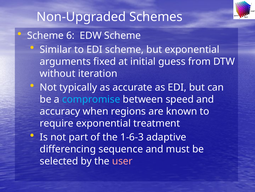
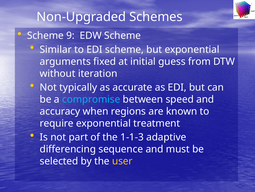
6: 6 -> 9 (70, 36)
1-6-3: 1-6-3 -> 1-1-3 (132, 137)
user colour: pink -> yellow (122, 161)
